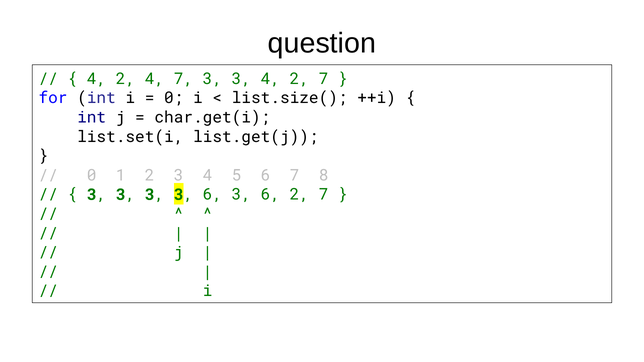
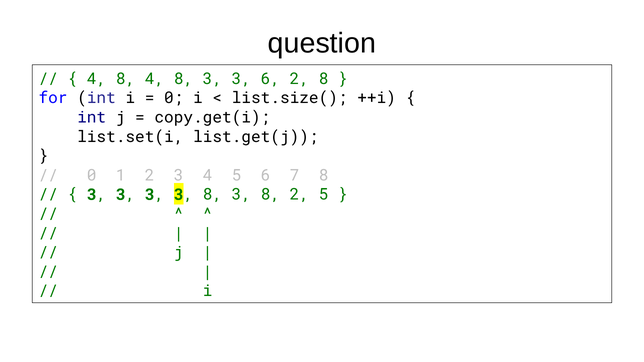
2: 2 -> 8 (125, 79)
7: 7 -> 8 (183, 79)
3 3 4: 4 -> 6 (270, 79)
7: 7 -> 8 (323, 79)
char.get(i: char.get(i -> copy.get(i (212, 118)
3 3 6: 6 -> 8 (212, 195)
6: 6 -> 8 (270, 195)
7: 7 -> 5 (323, 195)
